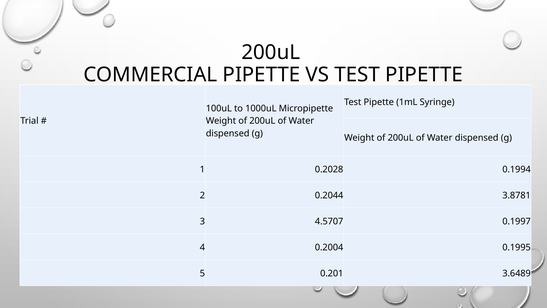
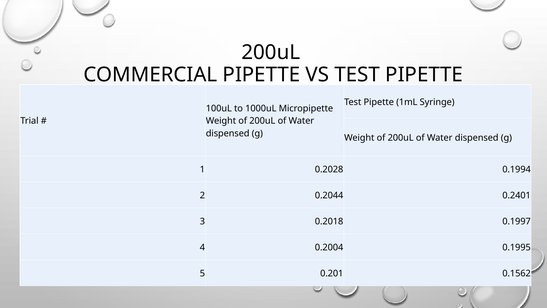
3.8781: 3.8781 -> 0.2401 (517, 195)
4.5707: 4.5707 -> 0.2018 (329, 221)
3.6489: 3.6489 -> 0.1562 (517, 273)
